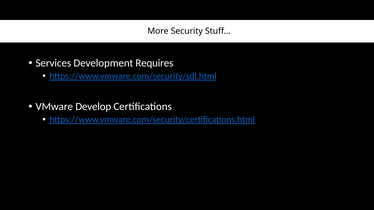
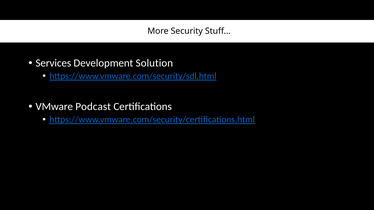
Requires: Requires -> Solution (154, 63)
Develop: Develop -> Podcast (93, 107)
